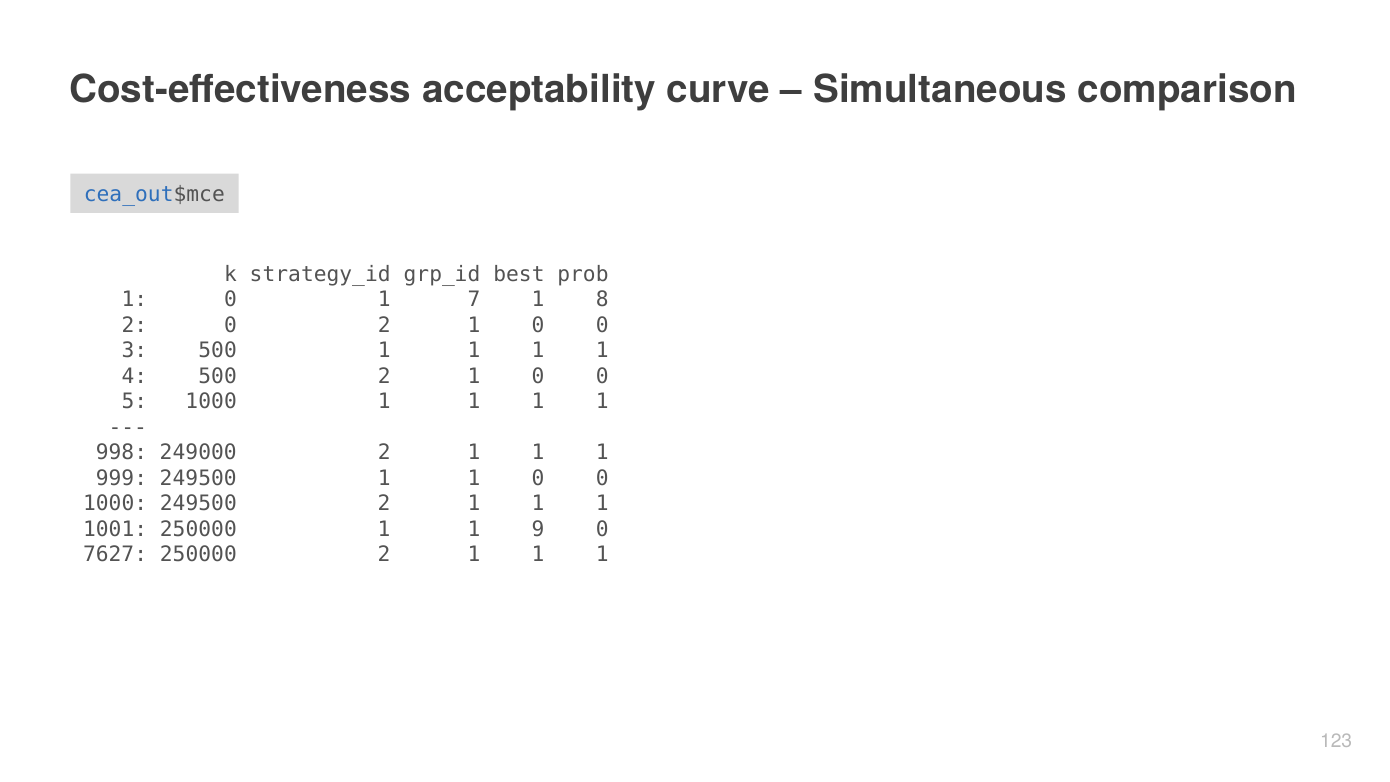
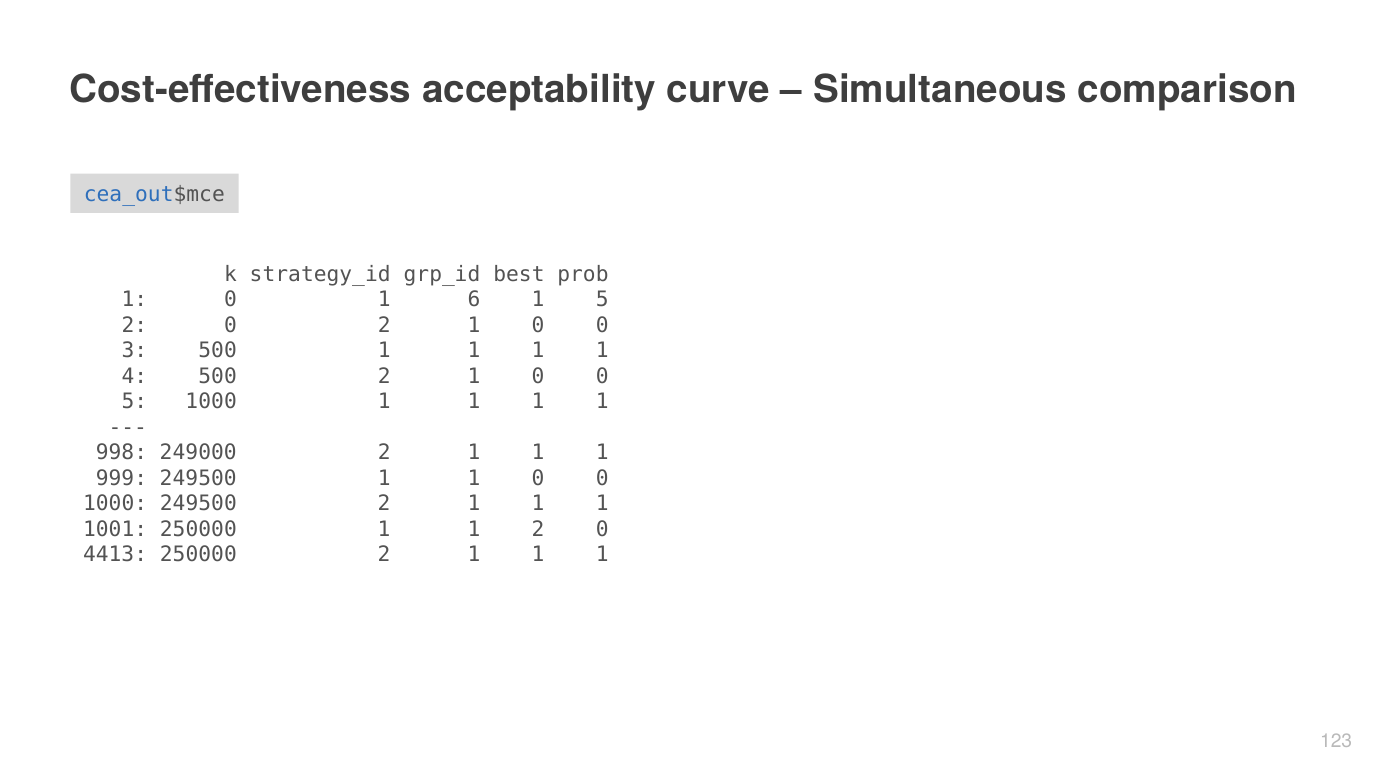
7: 7 -> 6 (474, 300)
1 8: 8 -> 5 (602, 300)
1 9: 9 -> 2 (538, 529)
7627: 7627 -> 4413 (115, 555)
